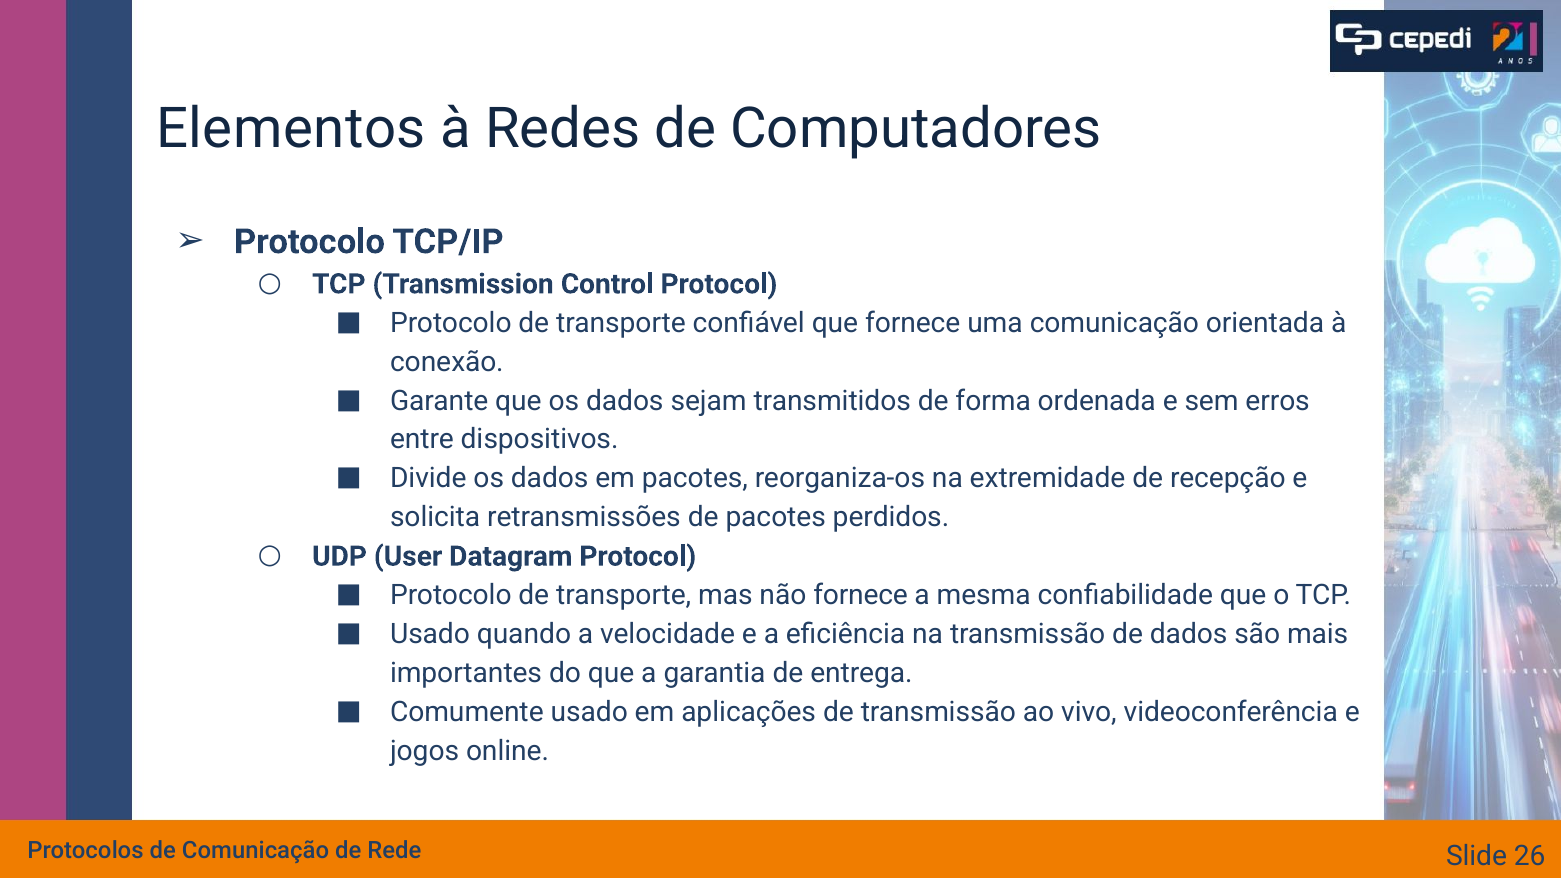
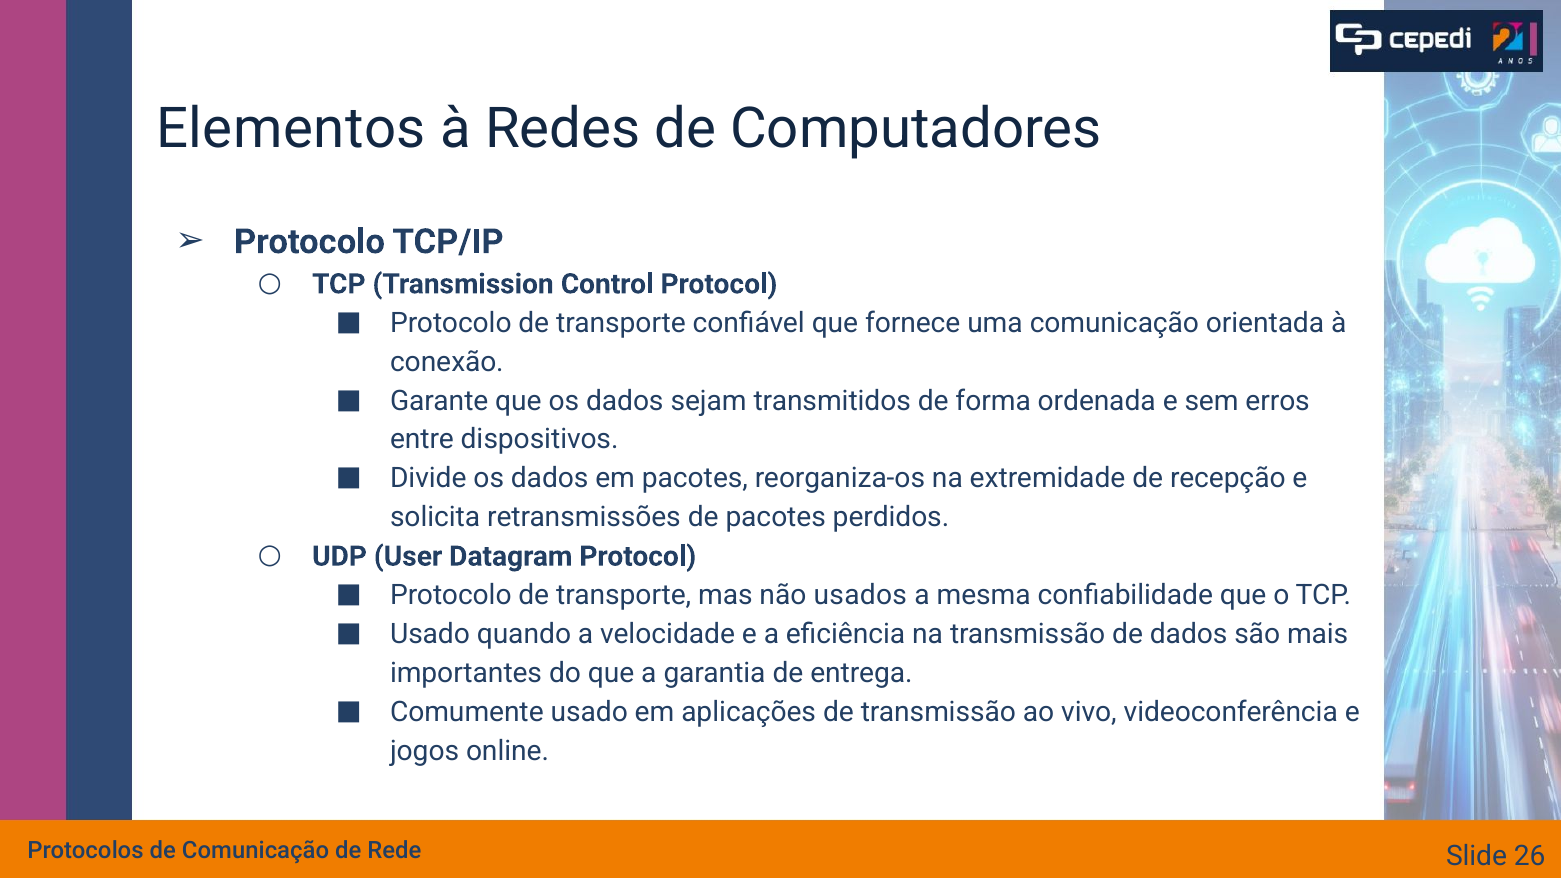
não fornece: fornece -> usados (860, 595)
